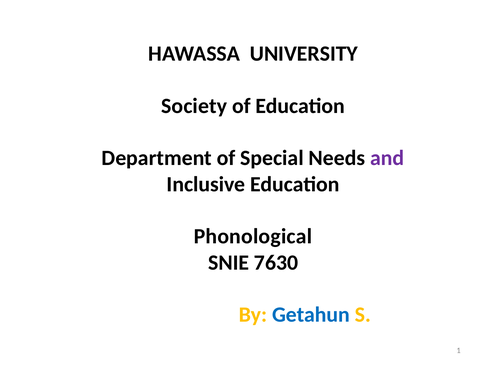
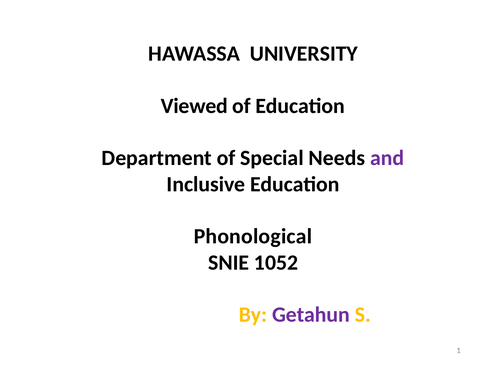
Society: Society -> Viewed (194, 106)
7630: 7630 -> 1052 (276, 263)
Getahun colour: blue -> purple (311, 315)
